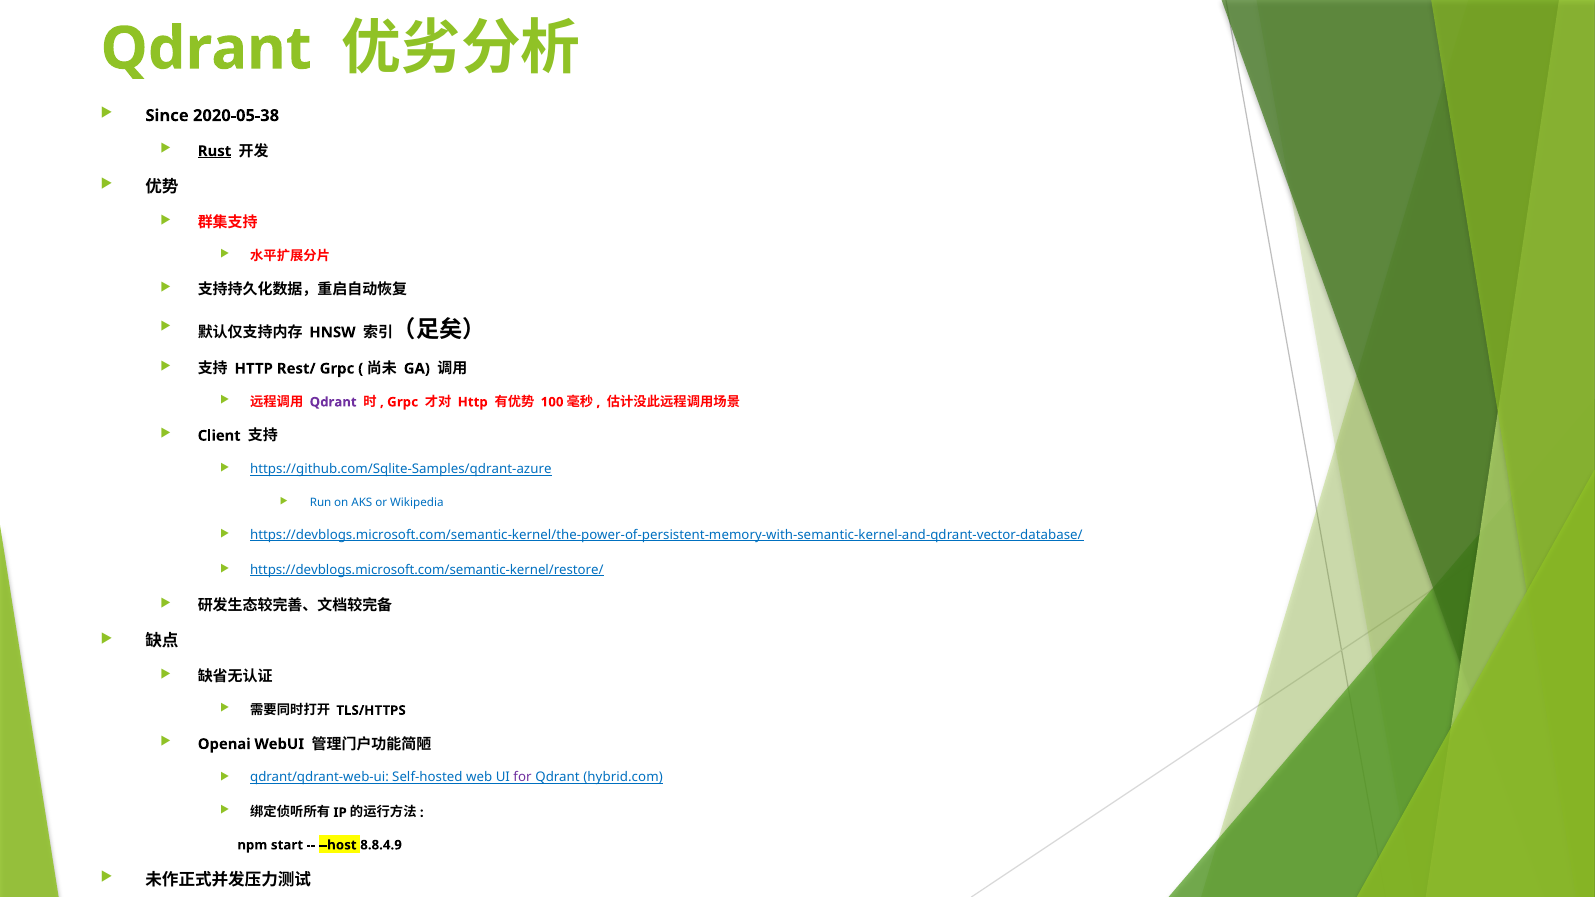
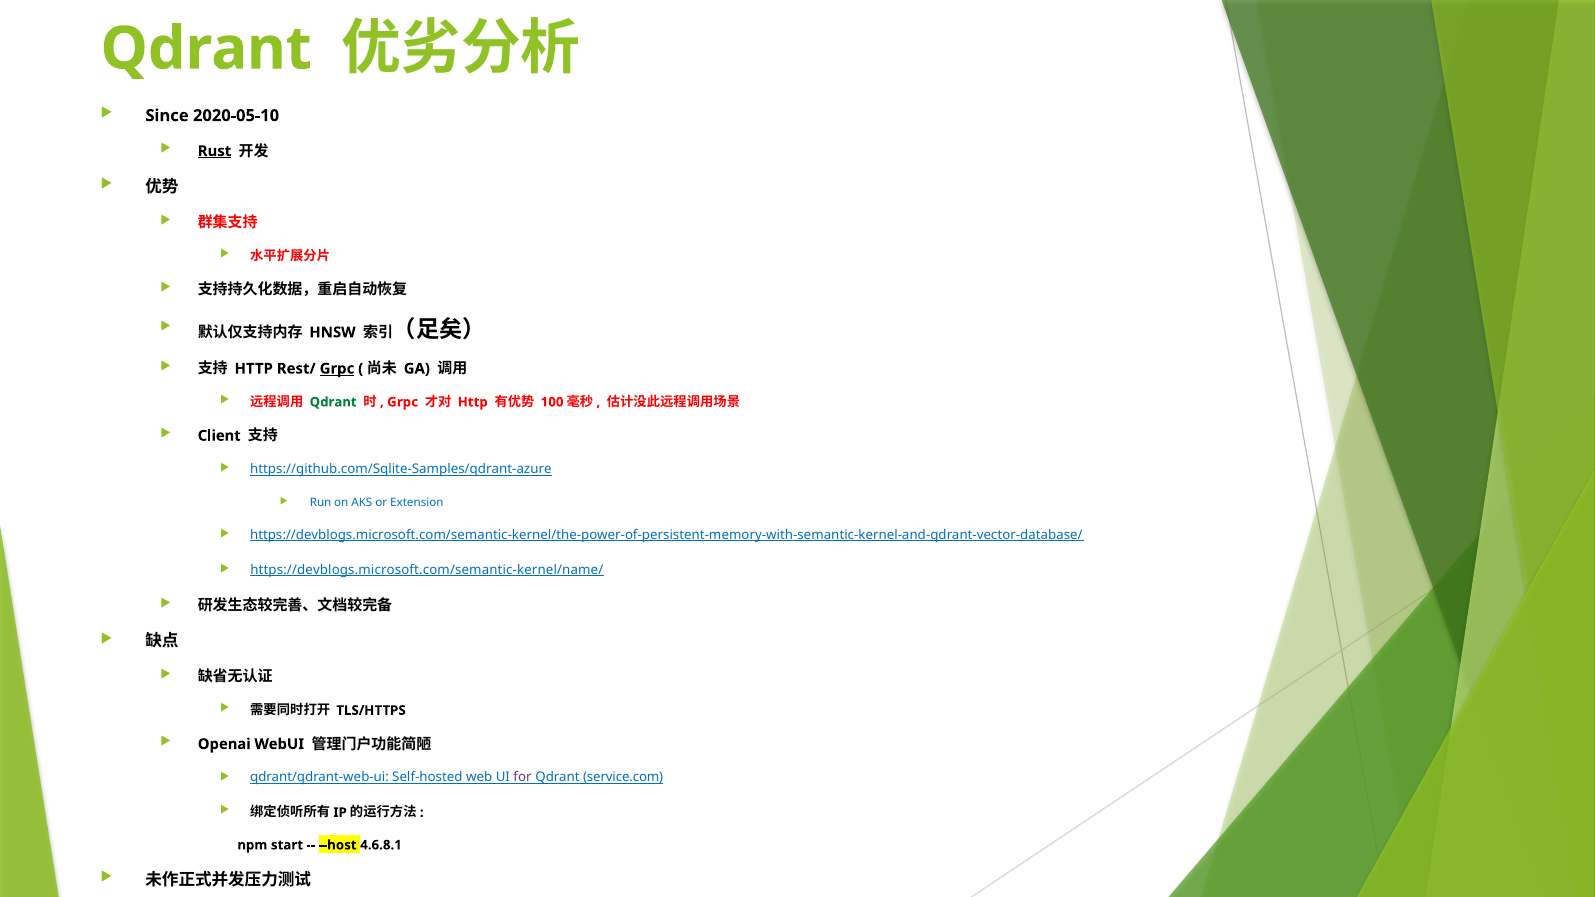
2020-05-38: 2020-05-38 -> 2020-05-10 (236, 116)
Grpc underline: none -> present (337, 369)
Qdrant colour: purple -> green (333, 402)
Wikipedia: Wikipedia -> Extension (417, 503)
https://devblogs.microsoft.com/semantic-kernel/restore/: https://devblogs.microsoft.com/semantic-kernel/restore/ -> https://devblogs.microsoft.com/semantic-kernel/name/ (427, 570)
hybrid.com: hybrid.com -> service.com (623, 778)
8.8.4.9: 8.8.4.9 -> 4.6.8.1 (381, 845)
